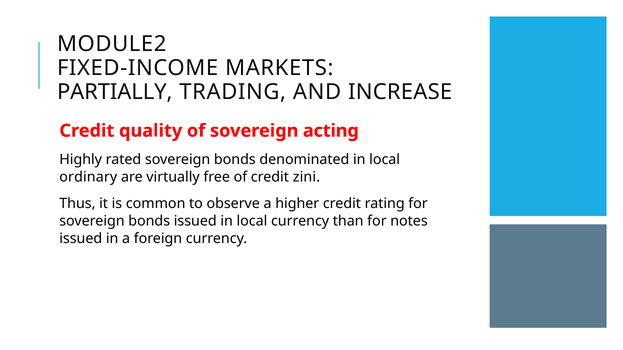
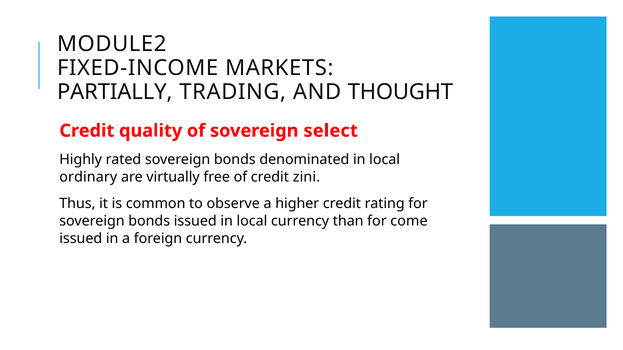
INCREASE: INCREASE -> THOUGHT (400, 92)
acting: acting -> select (331, 131)
notes: notes -> come (409, 221)
